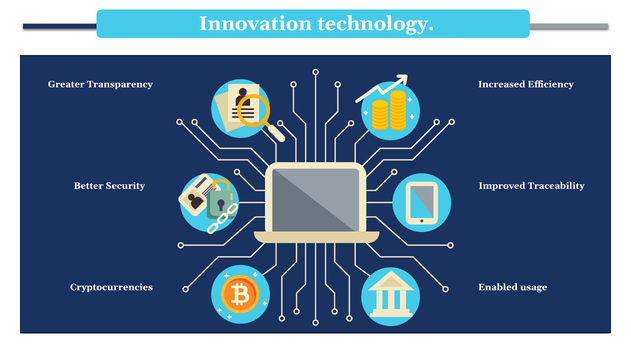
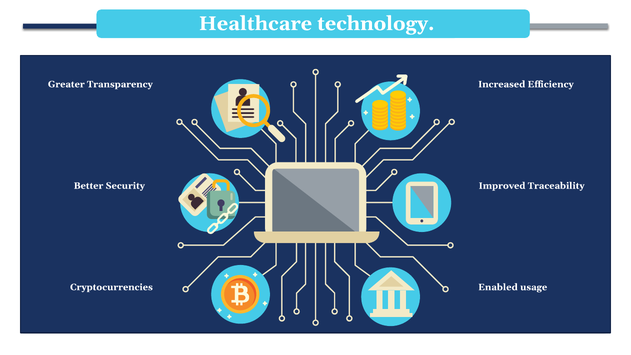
Innovation: Innovation -> Healthcare (255, 24)
